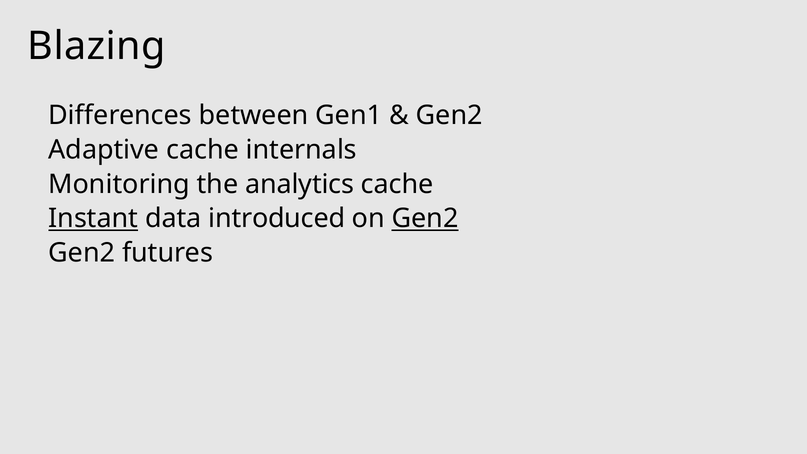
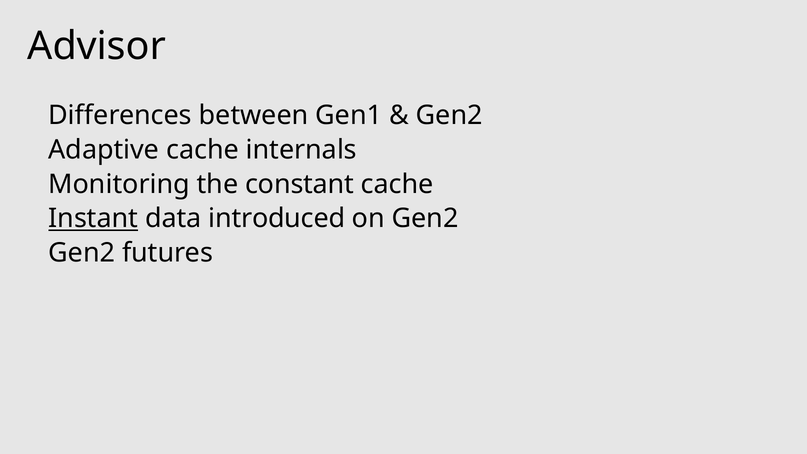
Blazing: Blazing -> Advisor (97, 46)
analytics: analytics -> constant (300, 184)
Gen2 underline: present -> none (425, 219)
